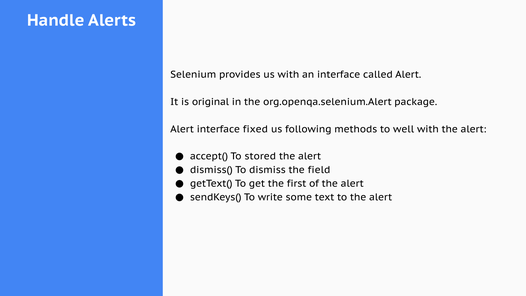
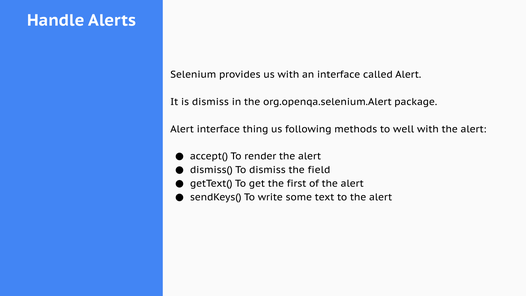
is original: original -> dismiss (210, 102)
fixed: fixed -> thing (255, 129)
stored: stored -> render (260, 156)
